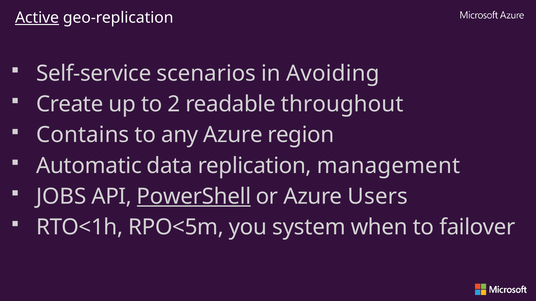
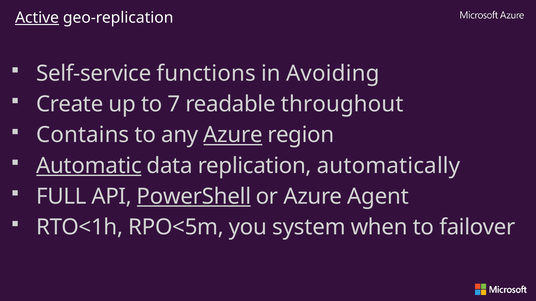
scenarios: scenarios -> functions (206, 74)
2: 2 -> 7 (174, 104)
Azure underline: none -> present (233, 135)
Automatic underline: none -> present (89, 166)
management: management -> automatically (389, 166)
JOBS: JOBS -> FULL (61, 197)
Users: Users -> Agent (378, 197)
